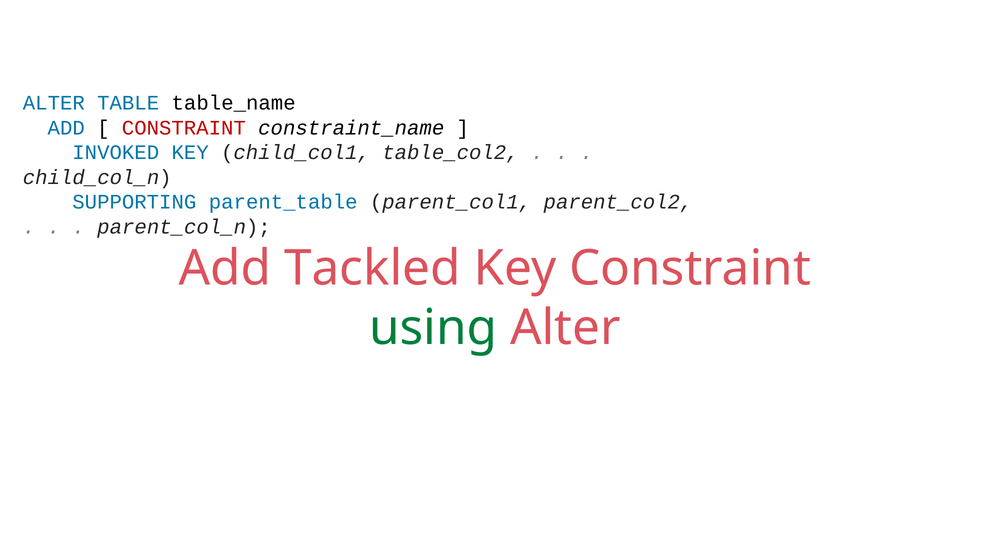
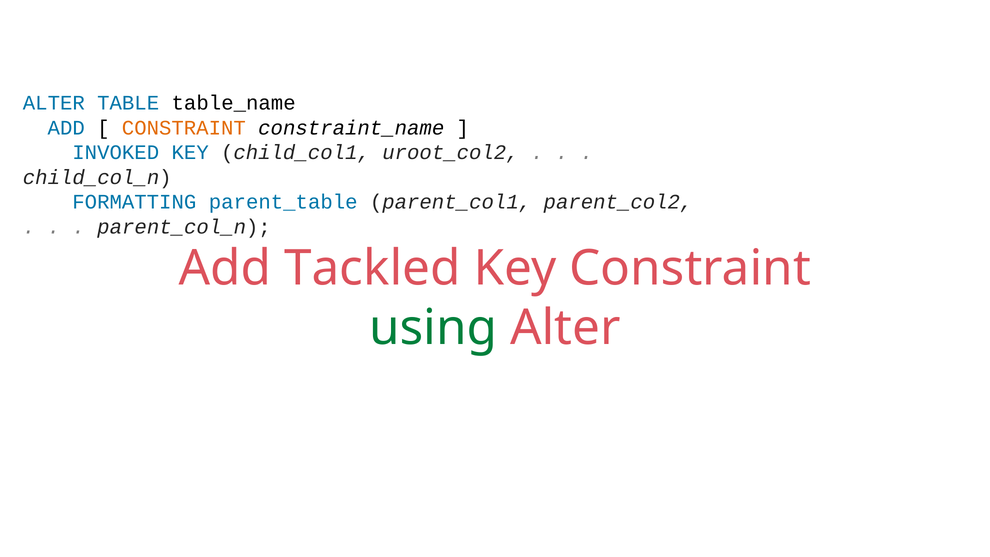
CONSTRAINT colour: red -> orange (184, 128)
table_col2: table_col2 -> uroot_col2 (450, 152)
SUPPORTING: SUPPORTING -> FORMATTING (134, 202)
